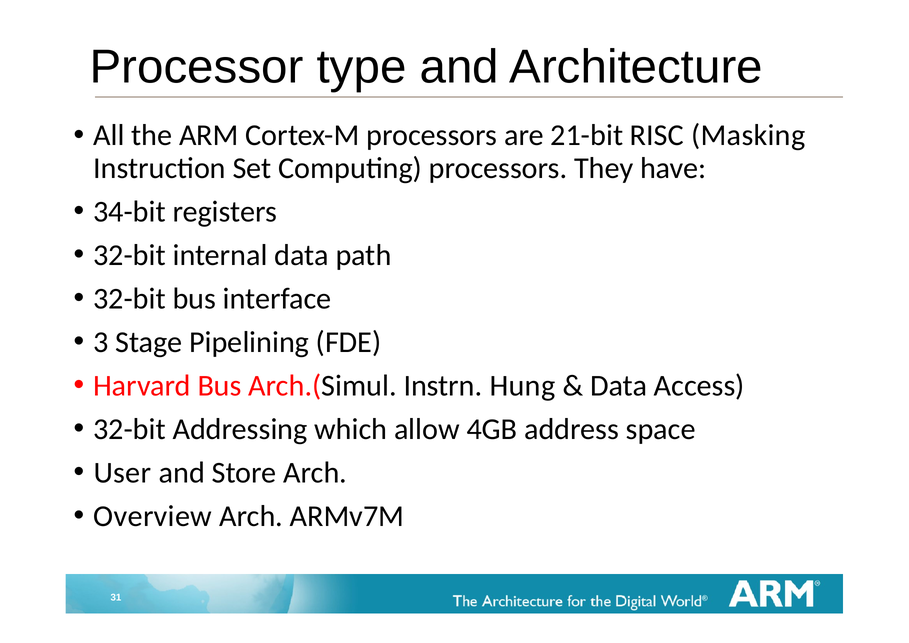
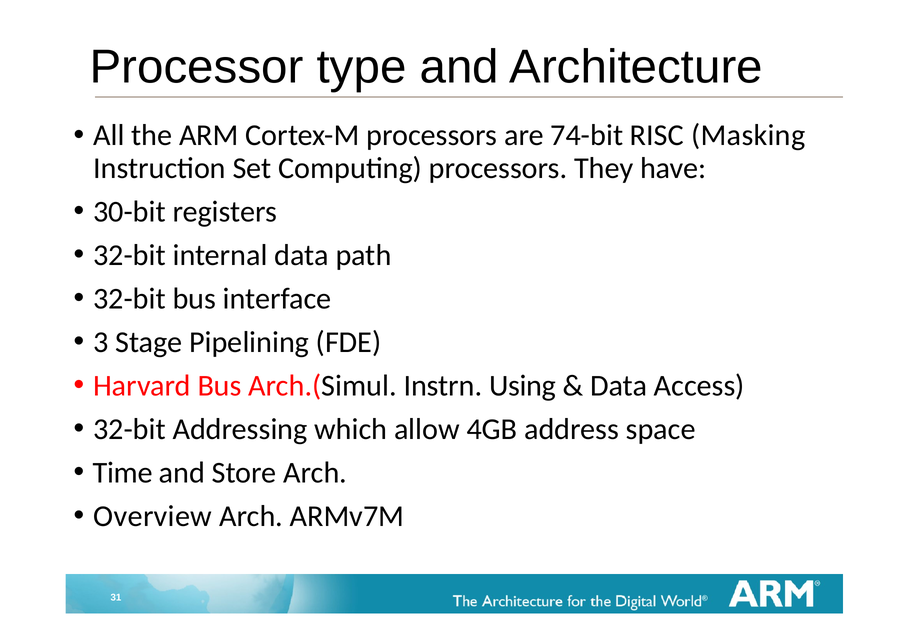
21-bit: 21-bit -> 74-bit (587, 135)
34-bit: 34-bit -> 30-bit (130, 211)
Hung: Hung -> Using (523, 385)
User: User -> Time (123, 472)
